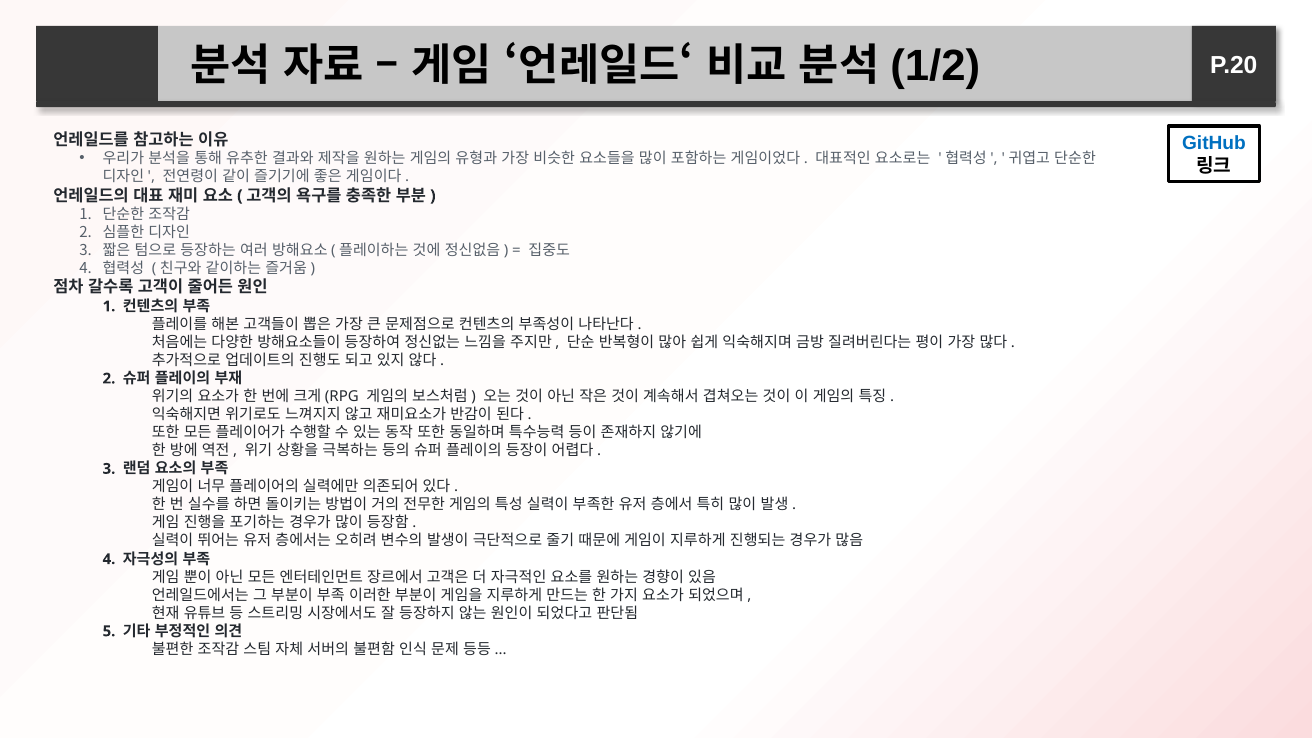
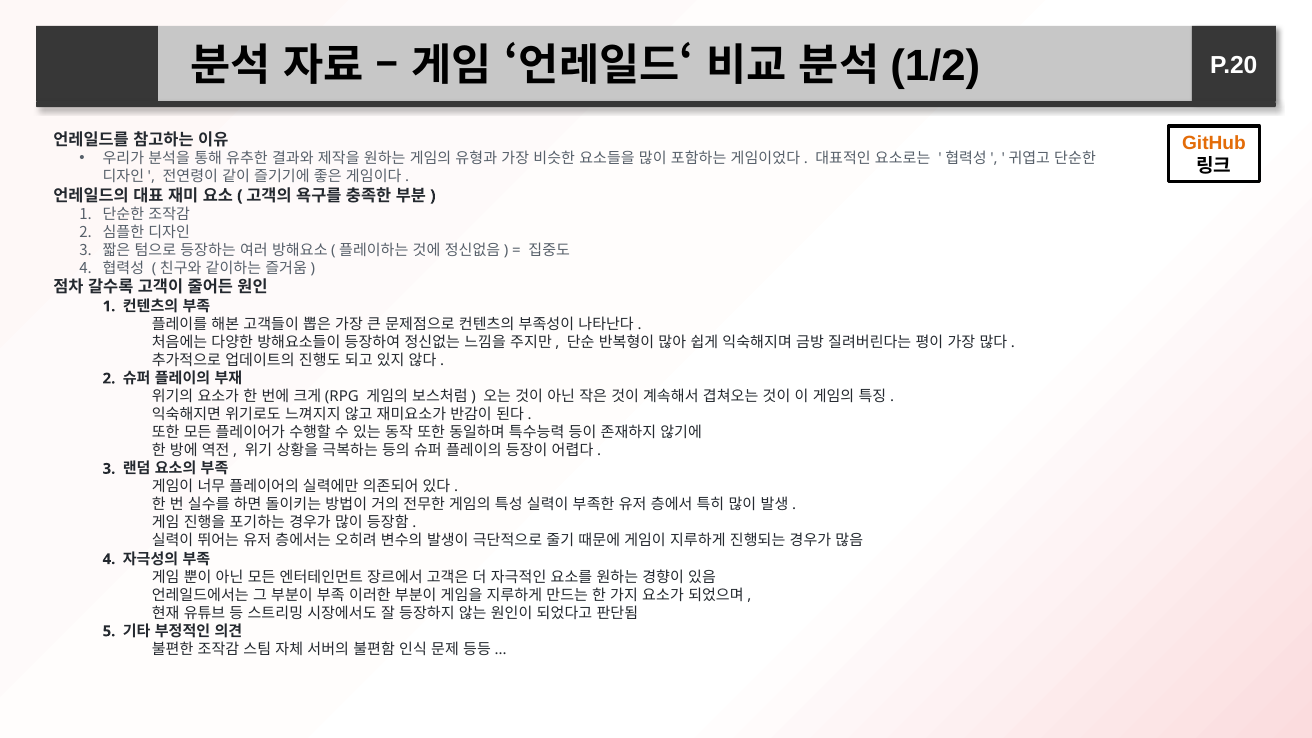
GitHub colour: blue -> orange (1214, 144)
